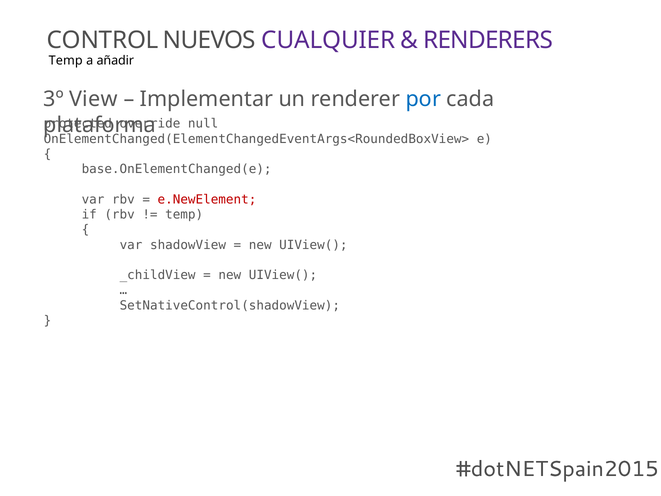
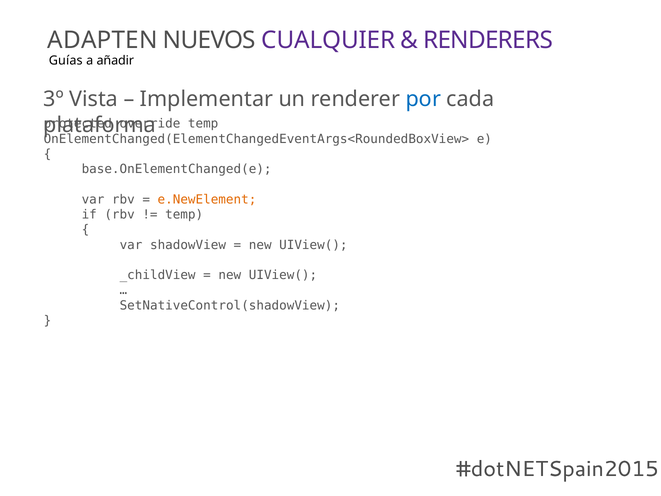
CONTROL: CONTROL -> ADAPTEN (102, 40)
Temp: Temp -> Guías (66, 60)
View: View -> Vista (94, 99)
null: null -> temp (203, 124)
e.NewElement colour: red -> orange (207, 199)
